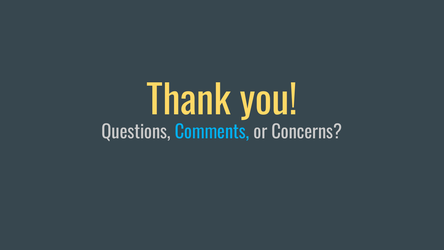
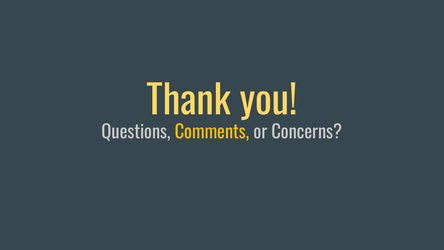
Comments colour: light blue -> yellow (212, 132)
